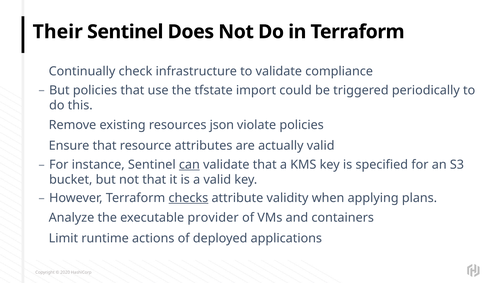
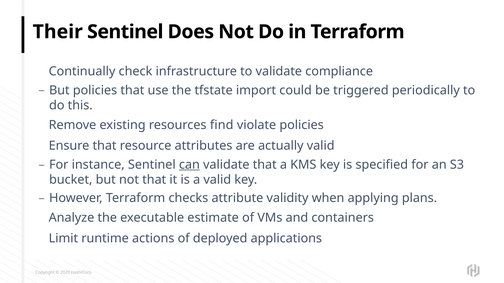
json: json -> find (222, 125)
checks underline: present -> none (188, 198)
provider: provider -> estimate (213, 218)
